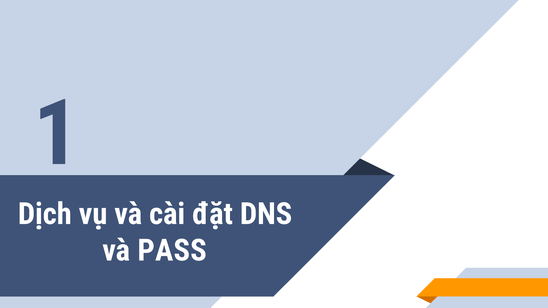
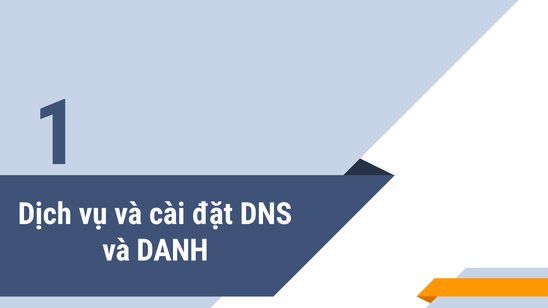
PASS: PASS -> DANH (172, 251)
